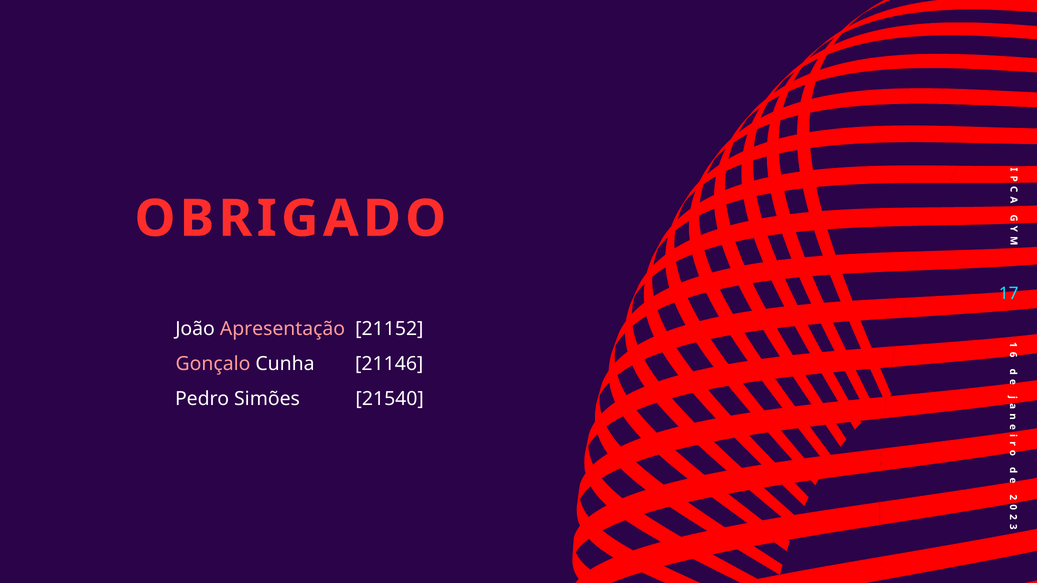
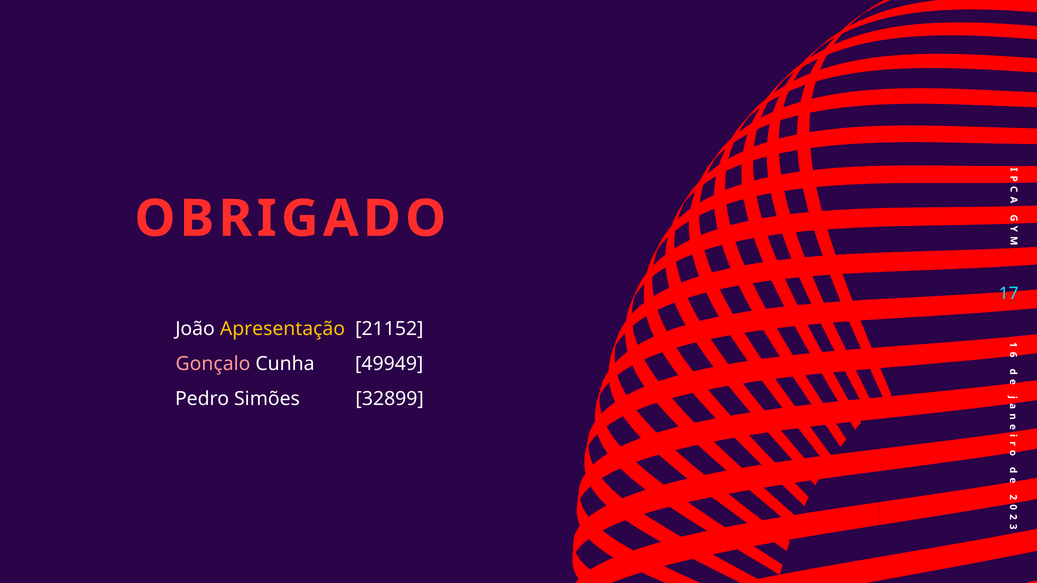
Apresentação colour: pink -> yellow (283, 329)
21146: 21146 -> 49949 (389, 364)
21540: 21540 -> 32899 (390, 399)
